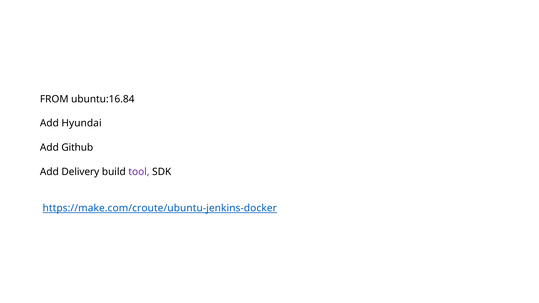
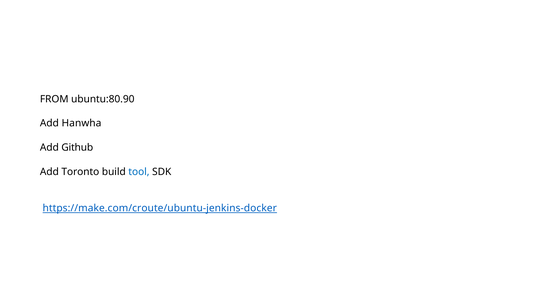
ubuntu:16.84: ubuntu:16.84 -> ubuntu:80.90 (103, 99)
Hyundai: Hyundai -> Hanwha (82, 123)
Delivery: Delivery -> Toronto (80, 172)
tool colour: purple -> blue (139, 172)
